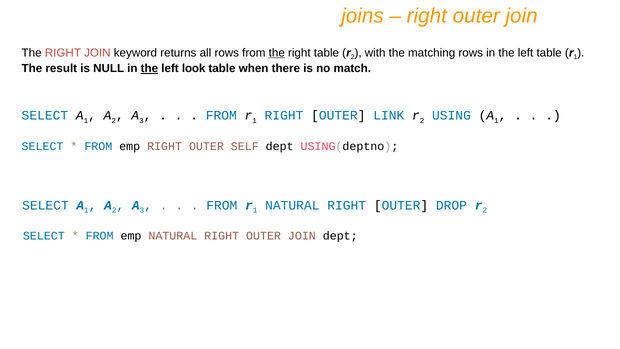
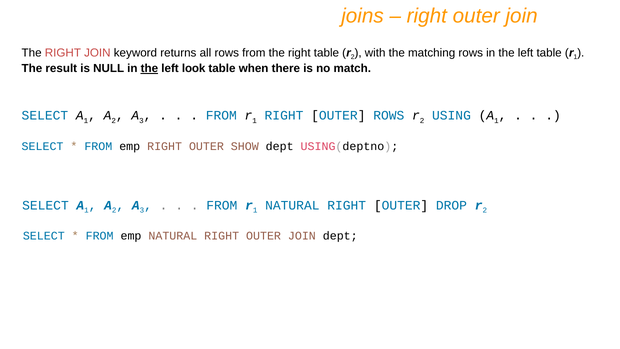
the underline: present -> none (277, 53)
OUTER LINK: LINK -> ROWS (389, 116)
SELF: SELF -> SHOW (245, 146)
